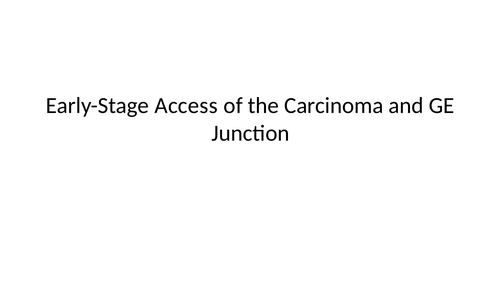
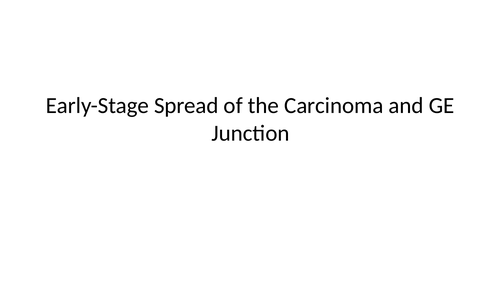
Access: Access -> Spread (186, 106)
